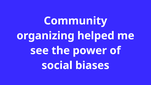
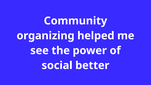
biases: biases -> better (92, 65)
